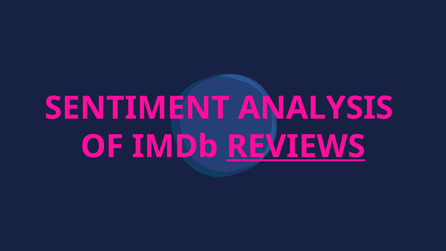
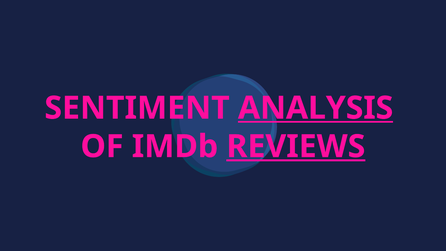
ANALYSIS underline: none -> present (316, 108)
